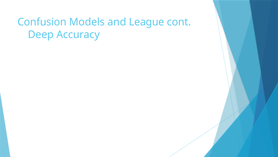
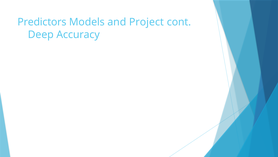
Confusion: Confusion -> Predictors (42, 22)
League: League -> Project (146, 22)
